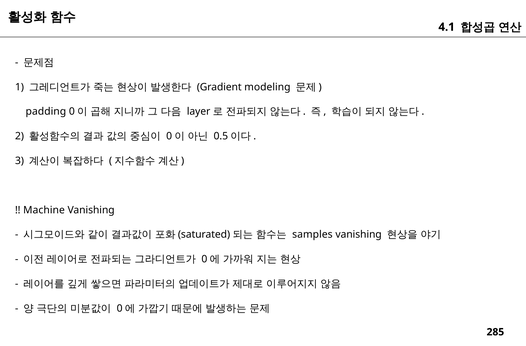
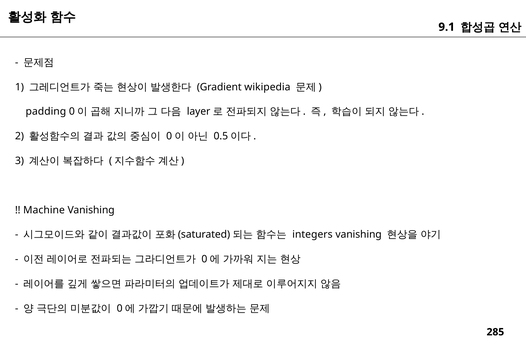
4.1: 4.1 -> 9.1 (447, 27)
modeling: modeling -> wikipedia (267, 87)
samples: samples -> integers (312, 234)
